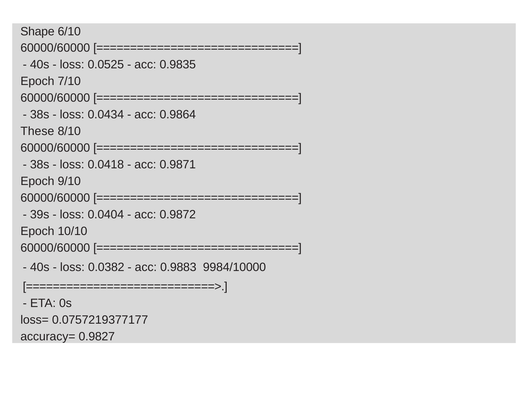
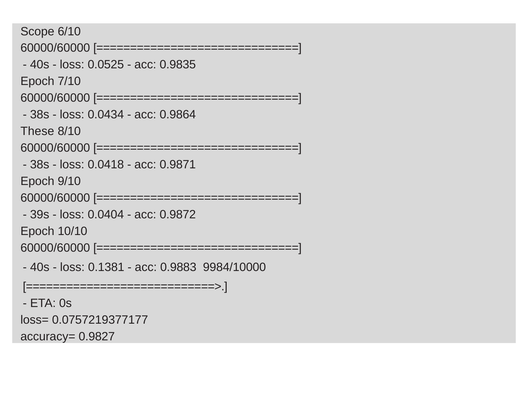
Shape: Shape -> Scope (37, 31)
0.0382: 0.0382 -> 0.1381 (106, 267)
